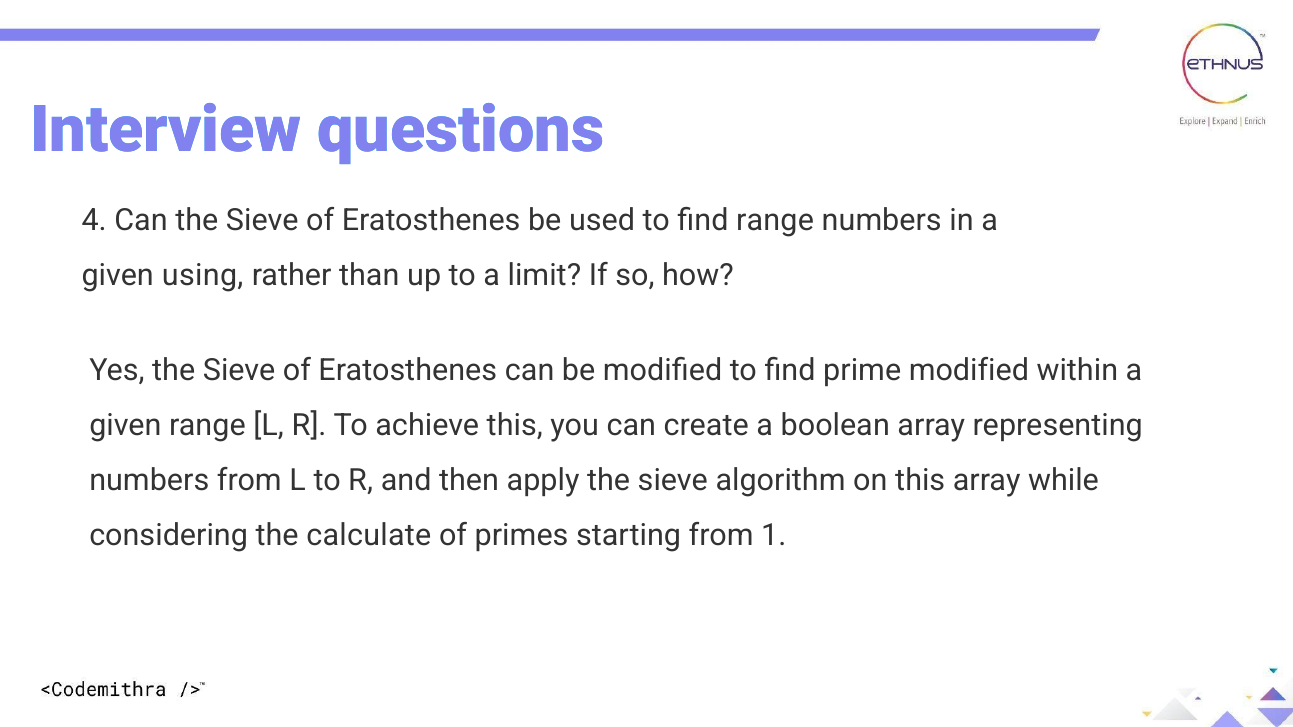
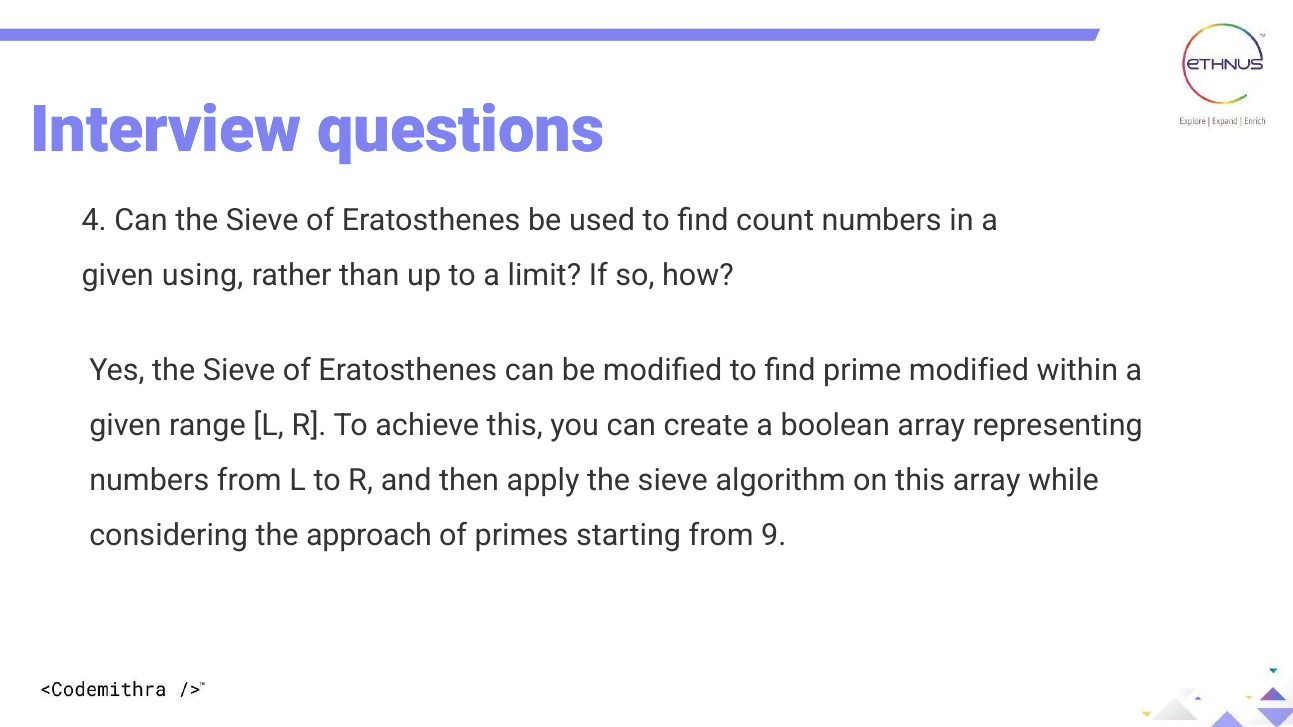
find range: range -> count (775, 221)
calculate: calculate -> approach (369, 536)
1: 1 -> 9 (774, 536)
